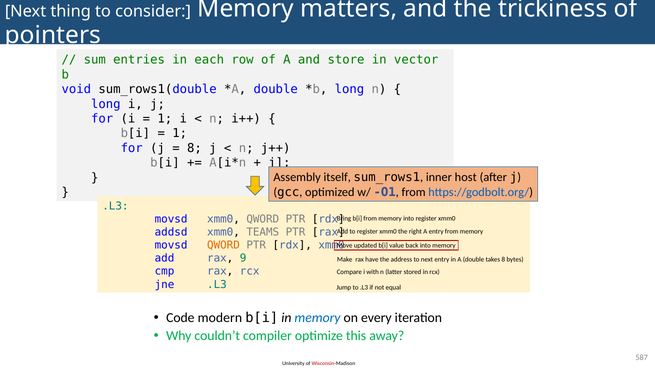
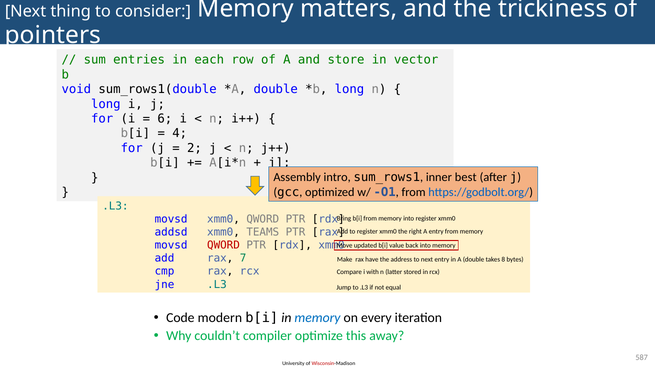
1: 1 -> 6 (165, 119)
1: 1 -> 4 (180, 134)
8: 8 -> 2 (194, 148)
itself: itself -> intro (337, 177)
host: host -> best (466, 177)
QWORD colour: orange -> red (223, 245)
9: 9 -> 7 (243, 259)
